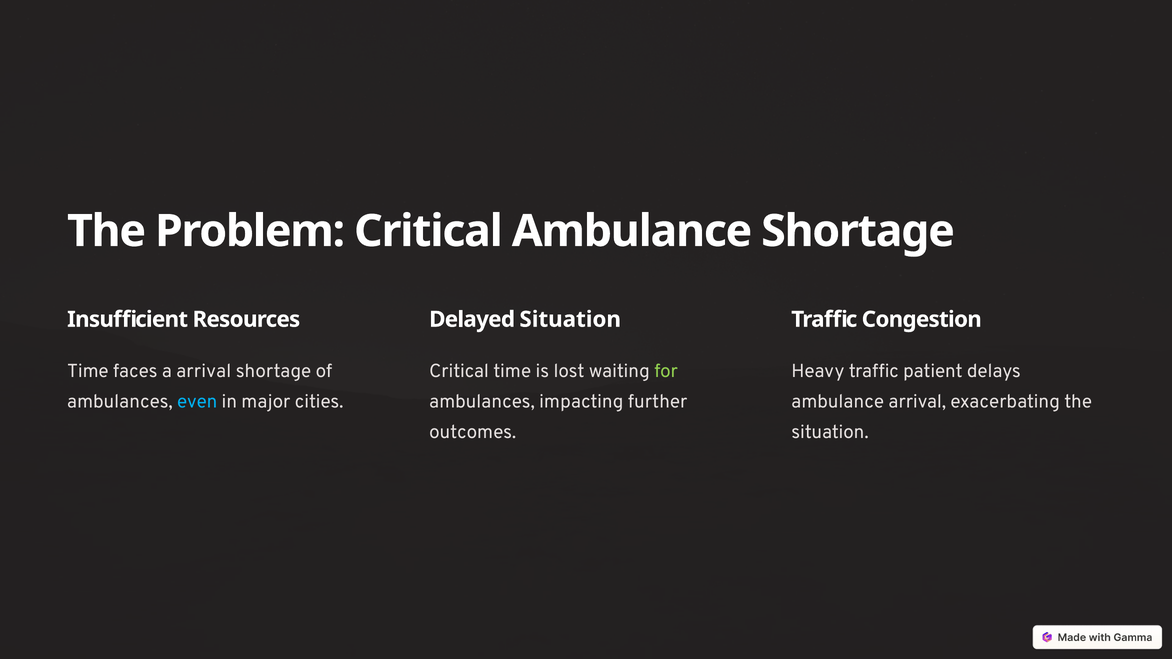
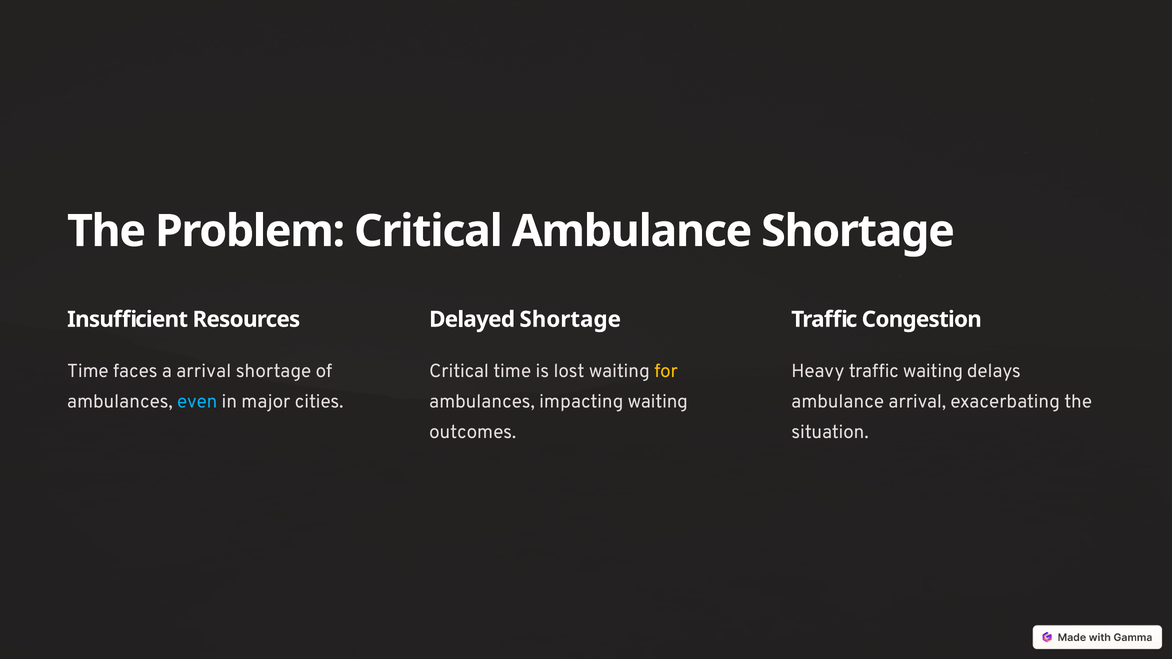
Delayed Situation: Situation -> Shortage (570, 320)
for colour: light green -> yellow (666, 371)
traffic patient: patient -> waiting (933, 371)
impacting further: further -> waiting (658, 402)
